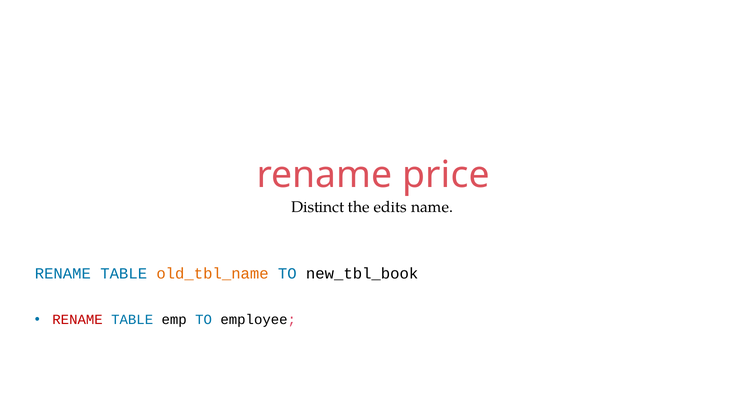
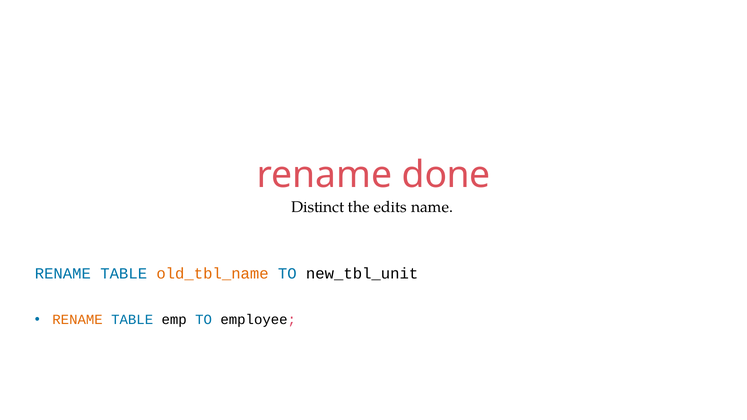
price: price -> done (446, 175)
new_tbl_book: new_tbl_book -> new_tbl_unit (362, 274)
RENAME colour: red -> orange (78, 320)
